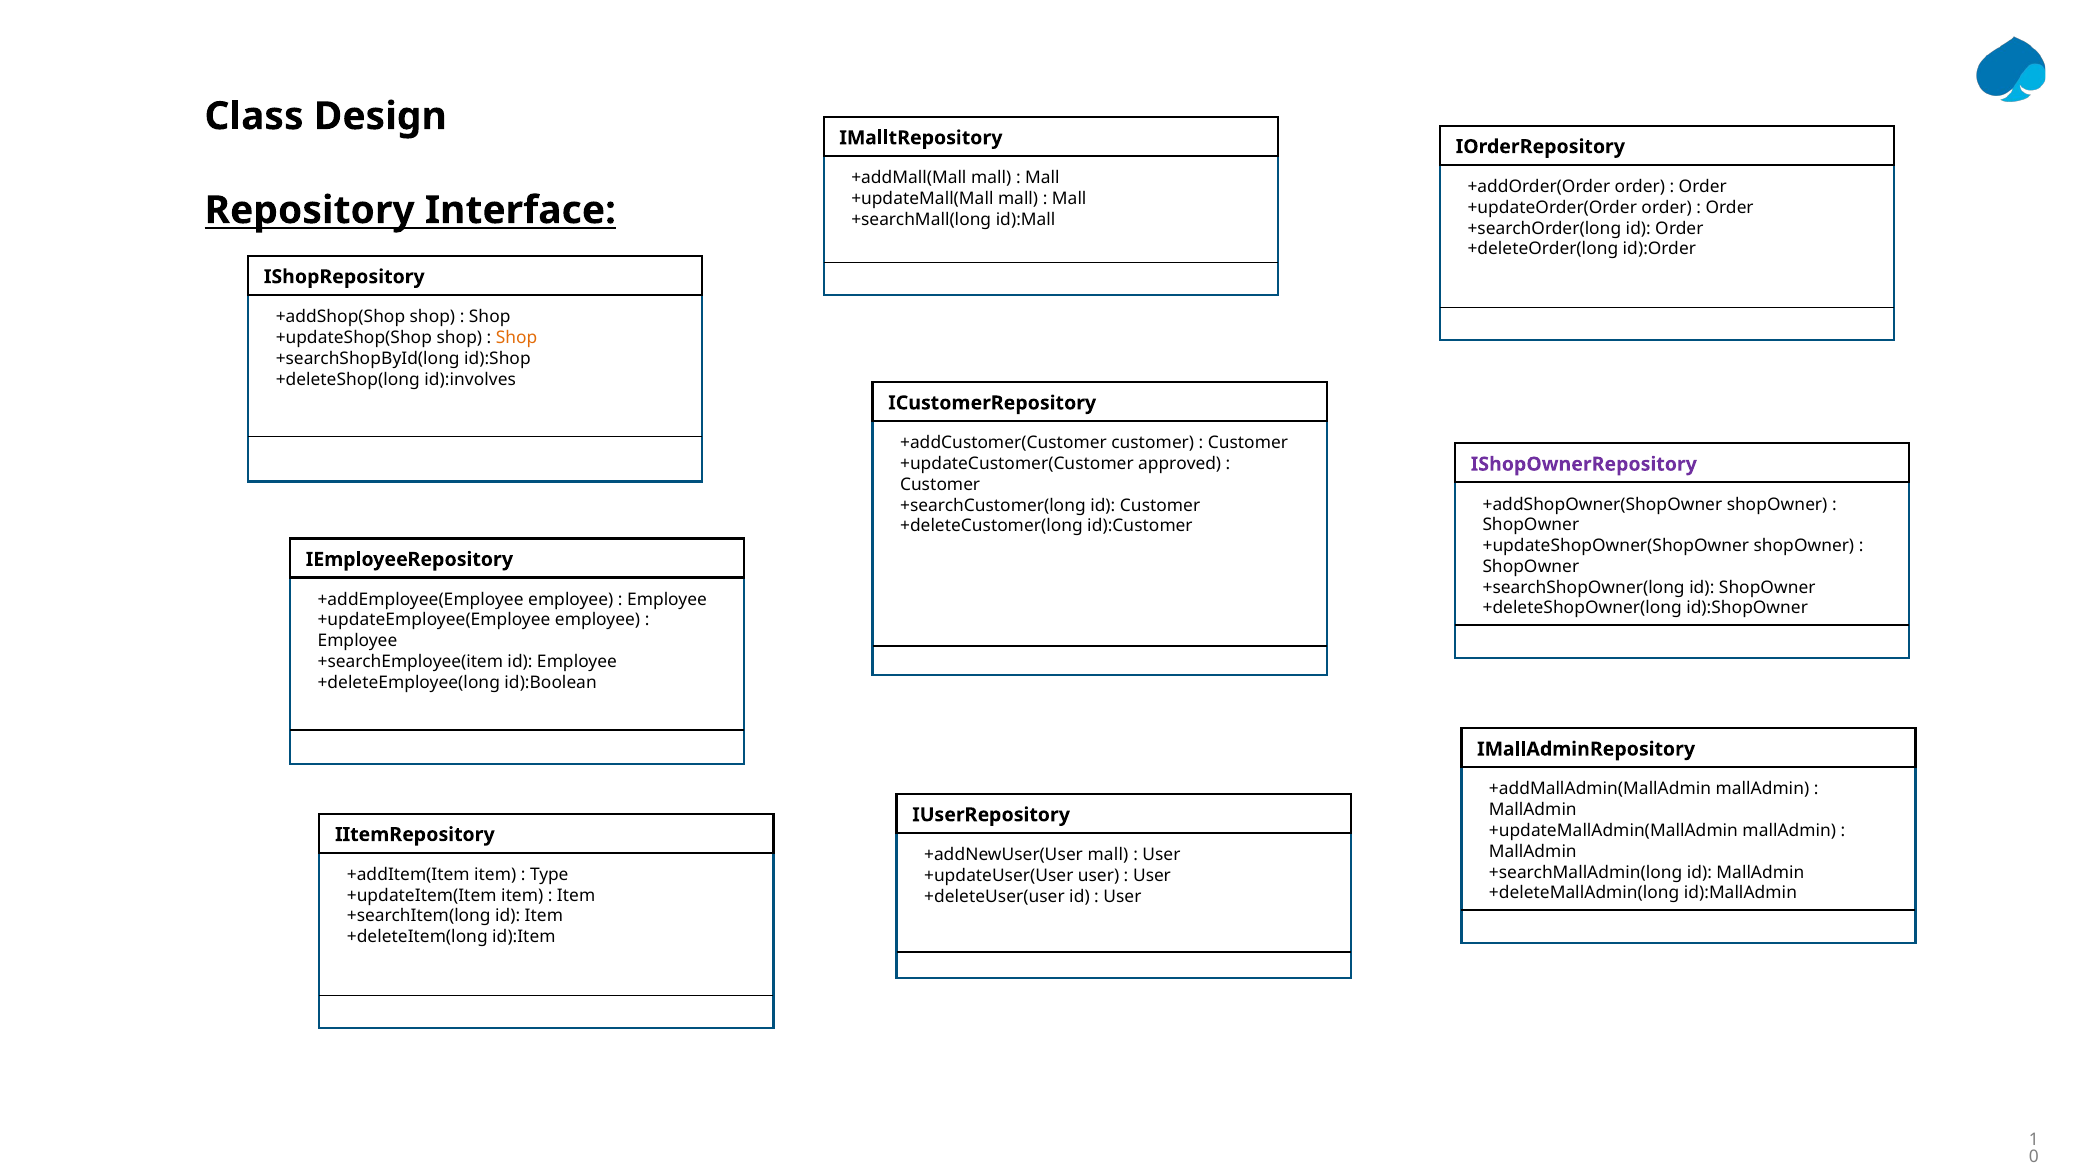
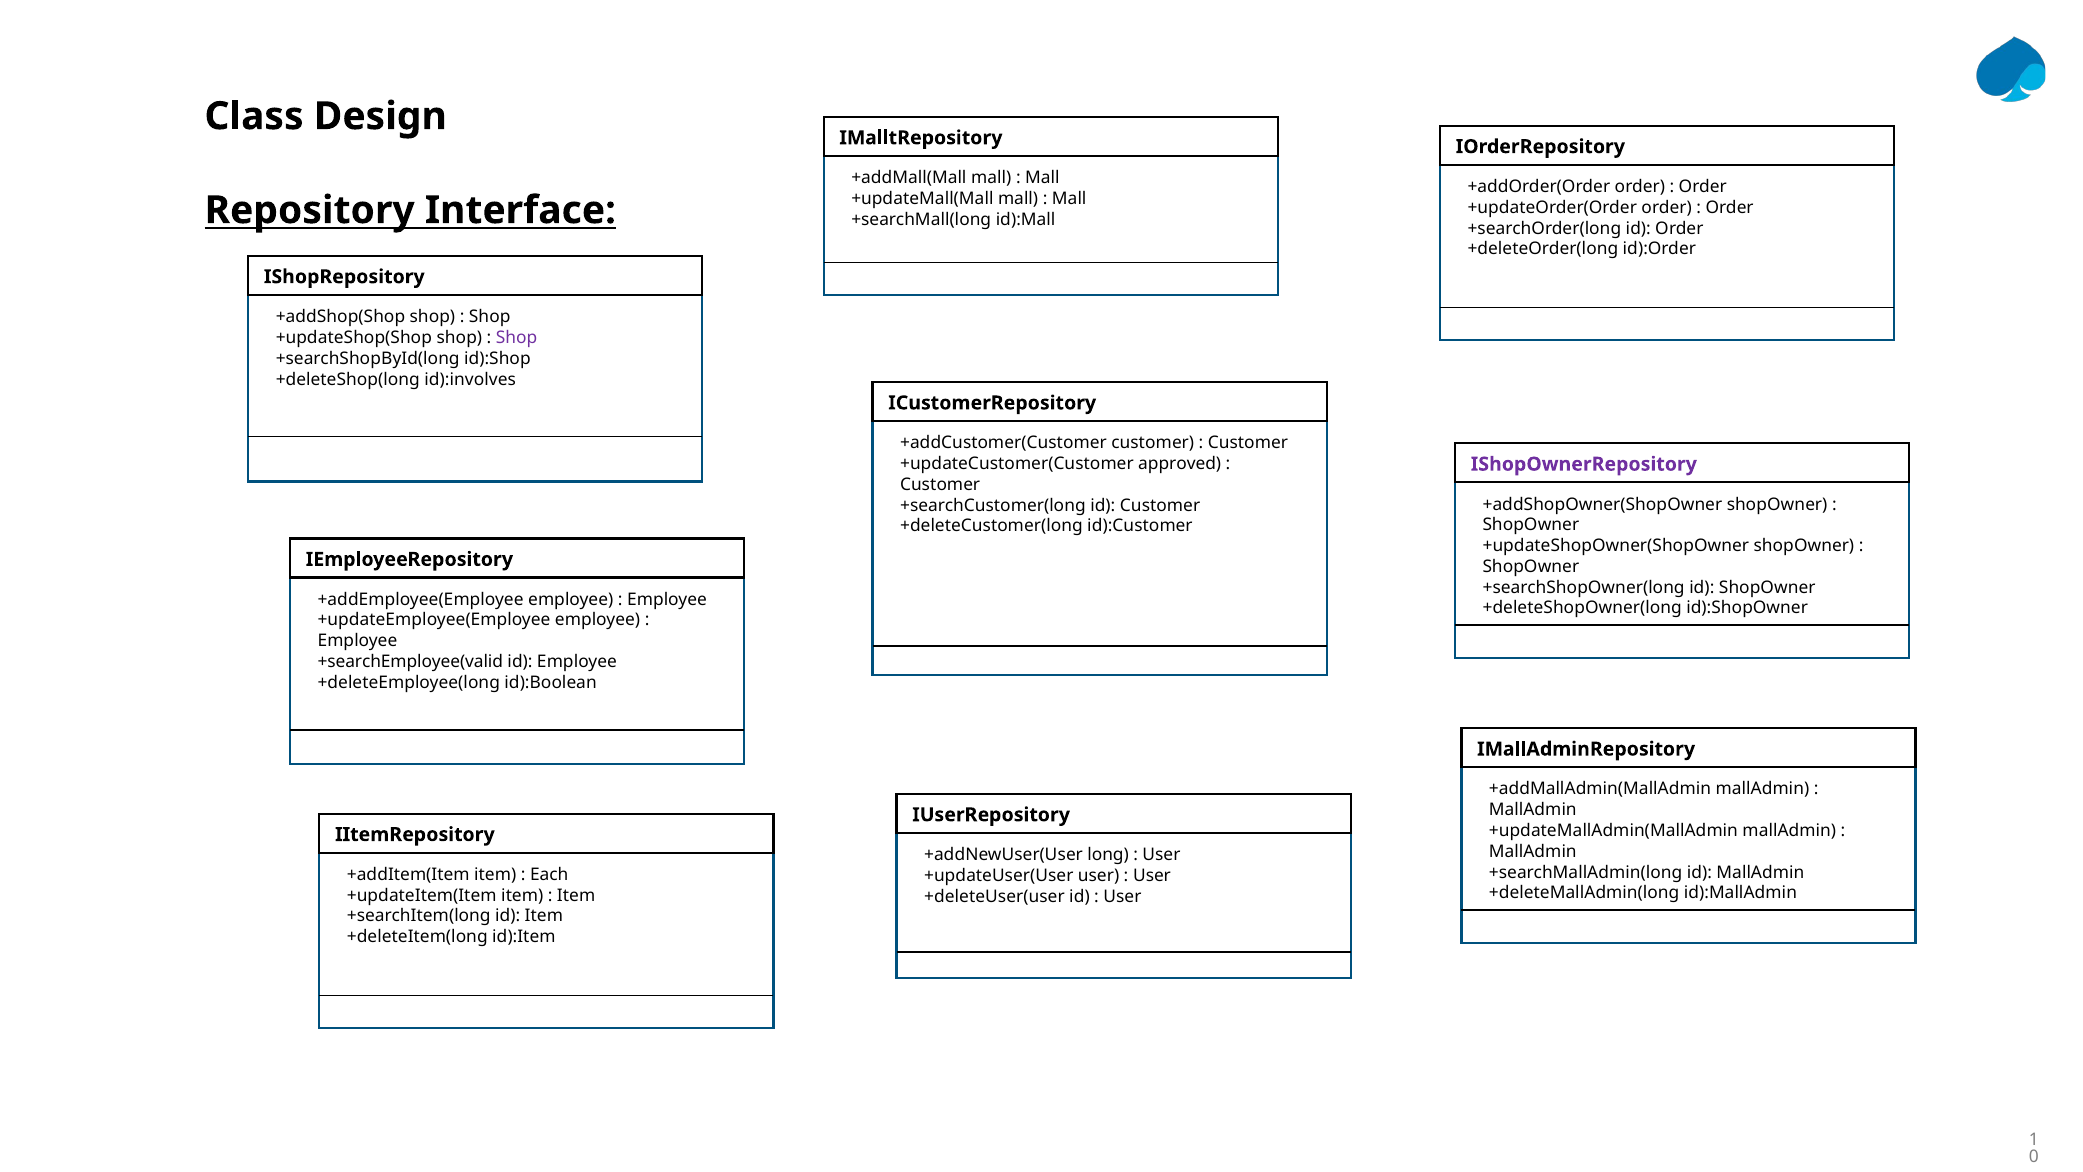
Shop colour: orange -> purple (517, 338)
+searchEmployee(item: +searchEmployee(item -> +searchEmployee(valid (410, 662)
+addNewUser(User mall: mall -> long (1108, 855)
Type: Type -> Each (549, 874)
